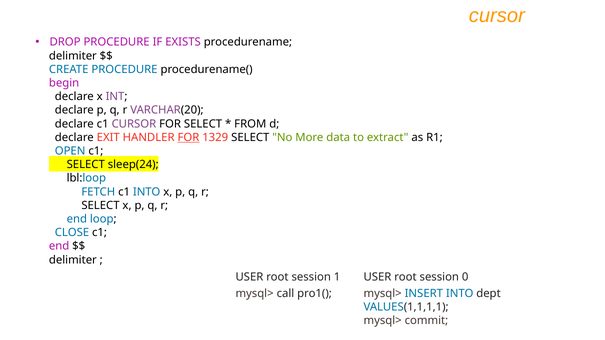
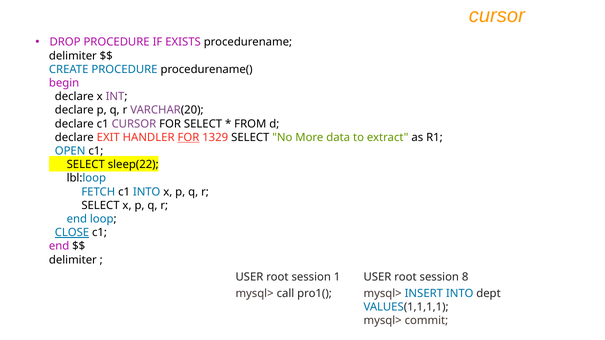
sleep(24: sleep(24 -> sleep(22 (133, 165)
CLOSE underline: none -> present (72, 233)
0: 0 -> 8 (465, 277)
